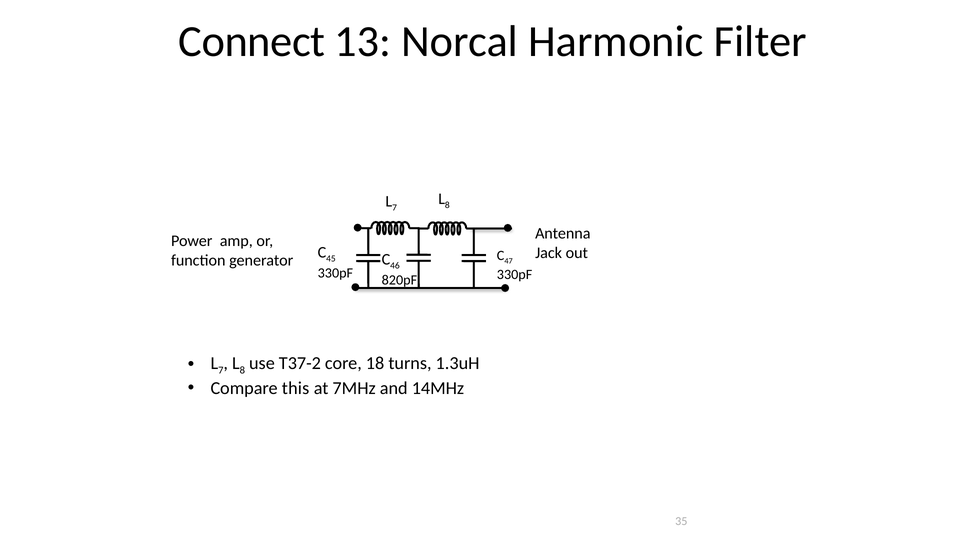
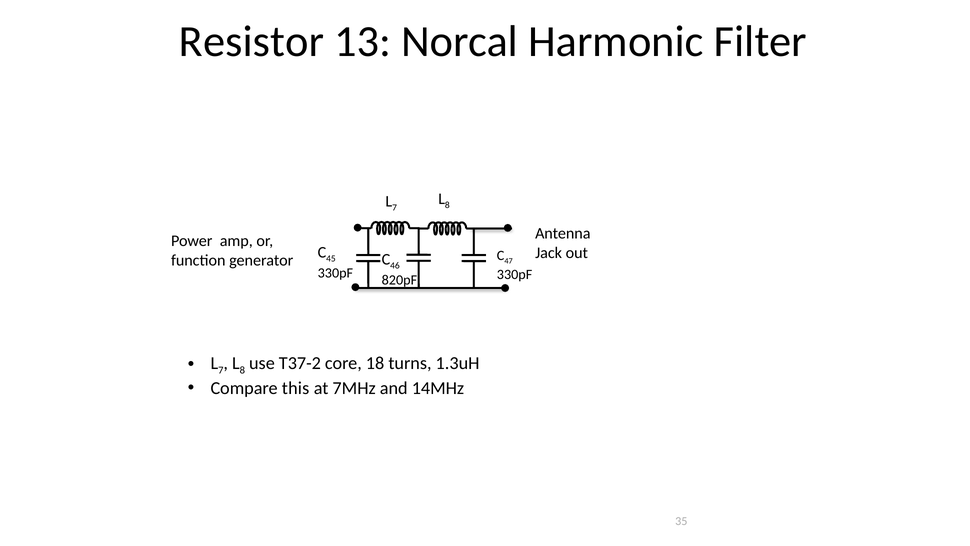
Connect: Connect -> Resistor (252, 41)
